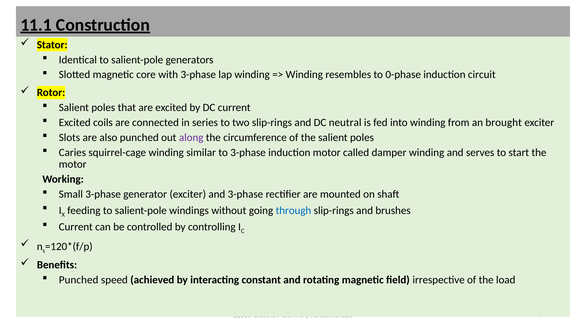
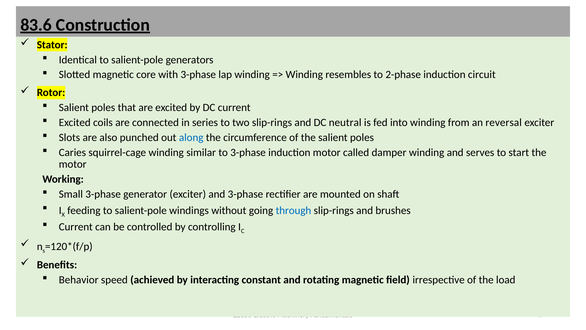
11.1: 11.1 -> 83.6 (36, 25)
0-phase: 0-phase -> 2-phase (403, 75)
brought: brought -> reversal (504, 122)
along colour: purple -> blue (191, 137)
Punched: Punched -> Behavior (79, 280)
